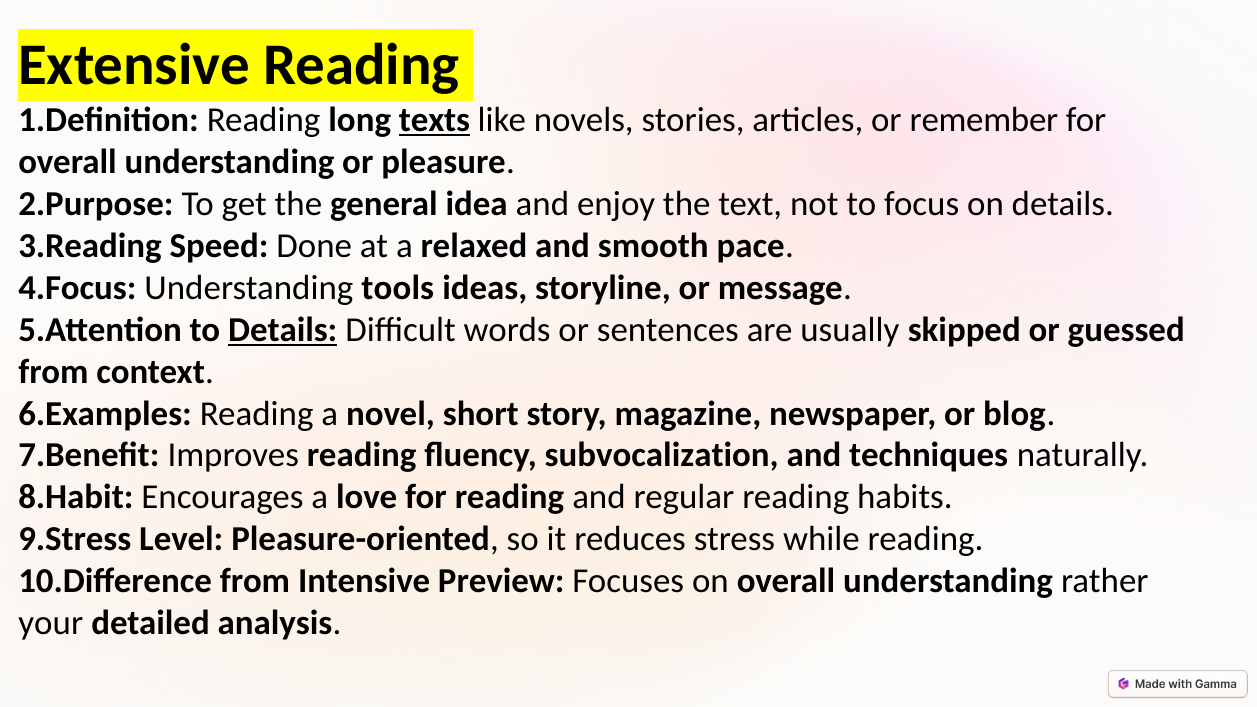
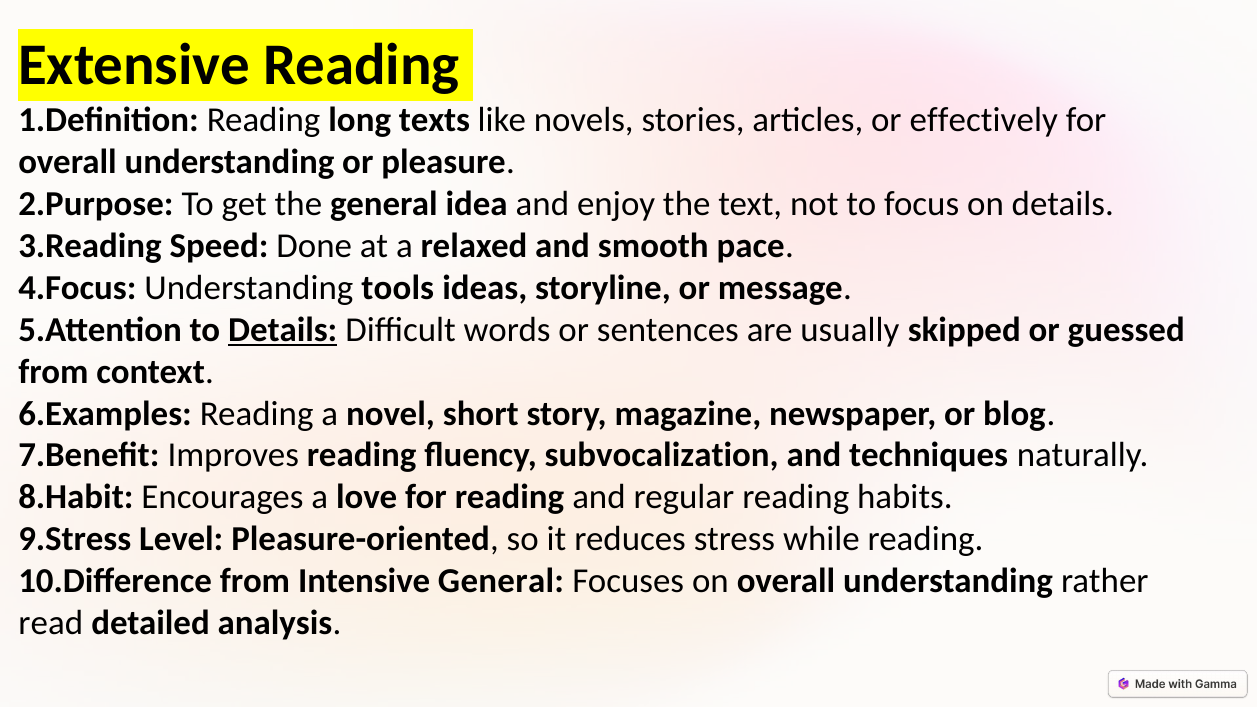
texts underline: present -> none (434, 120)
remember: remember -> effectively (984, 120)
Intensive Preview: Preview -> General (501, 581)
your: your -> read (51, 623)
